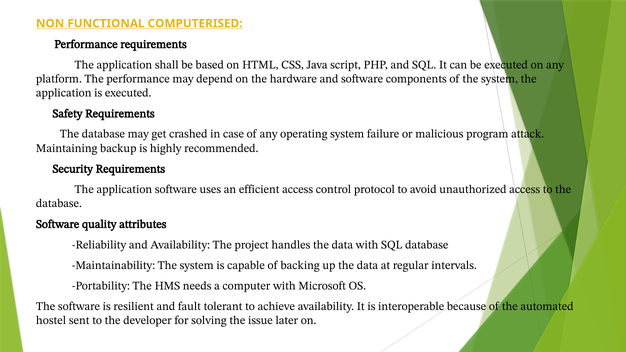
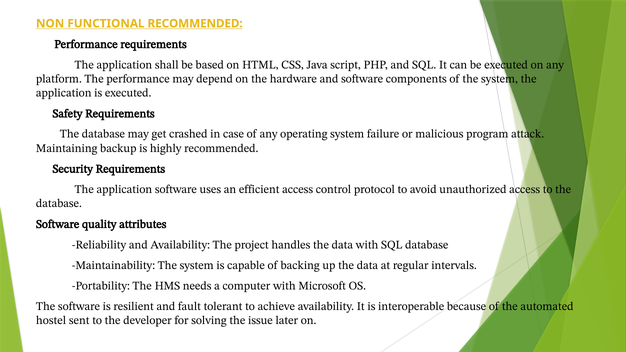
FUNCTIONAL COMPUTERISED: COMPUTERISED -> RECOMMENDED (195, 24)
